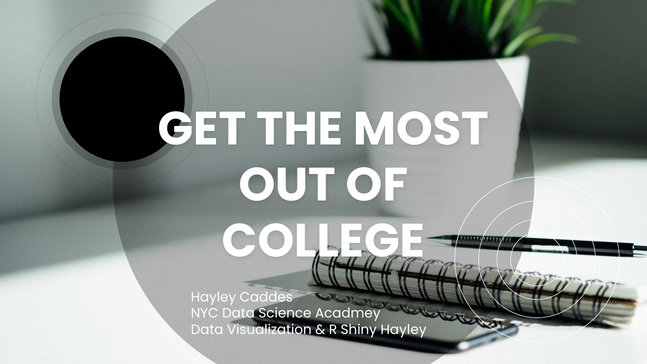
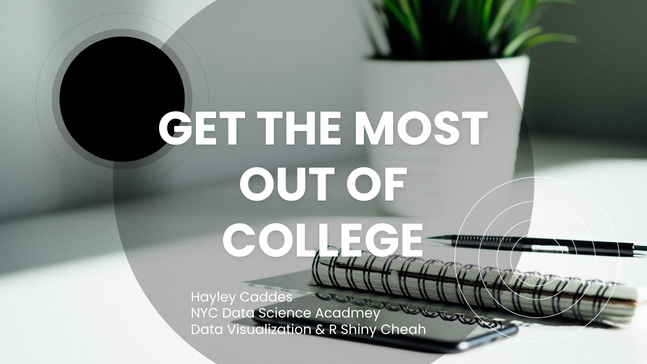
Shiny Hayley: Hayley -> Cheah (404, 330)
